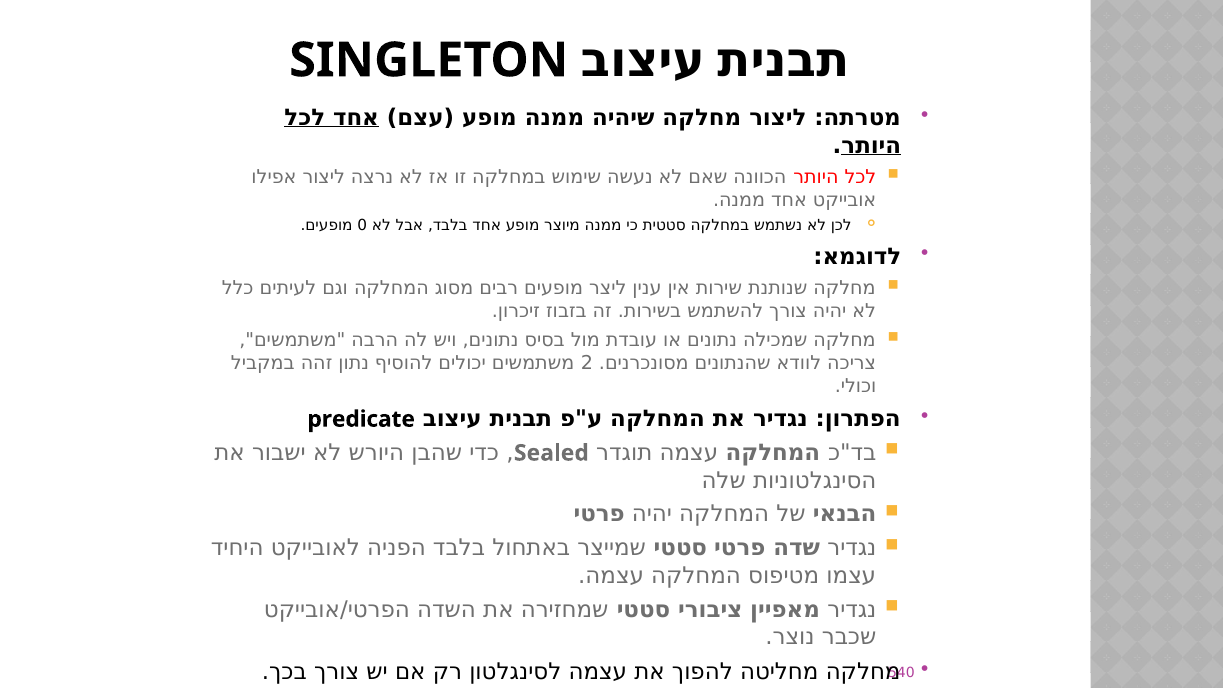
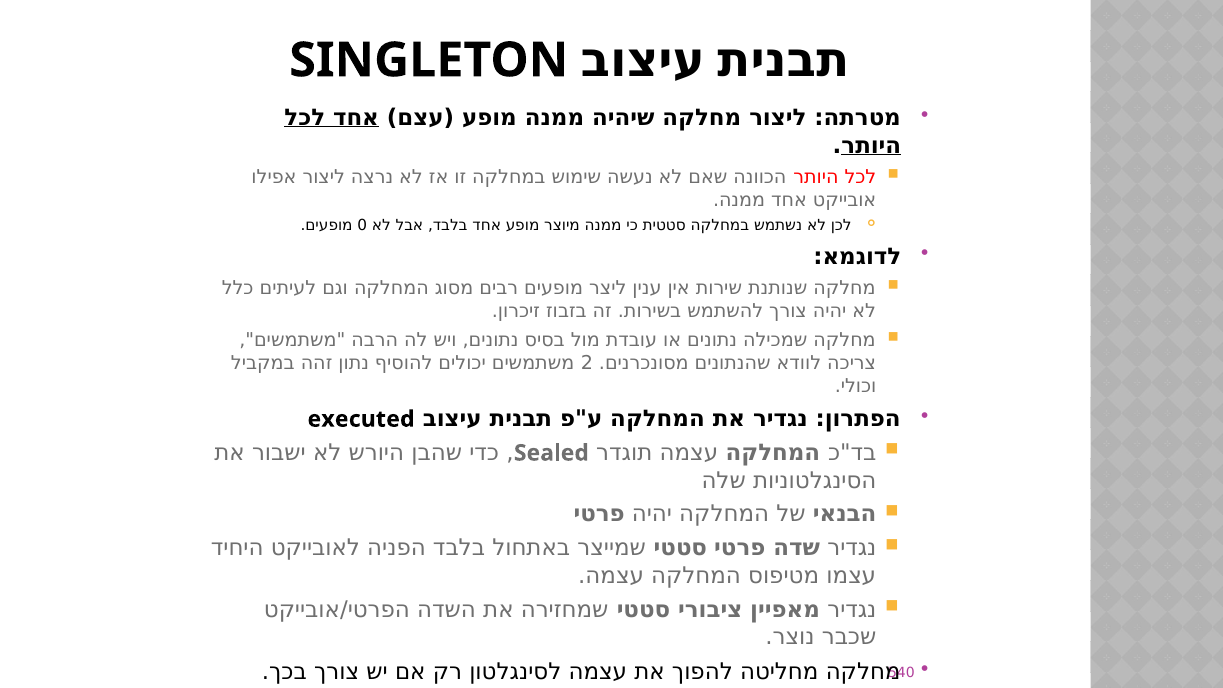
predicate: predicate -> executed (361, 419)
